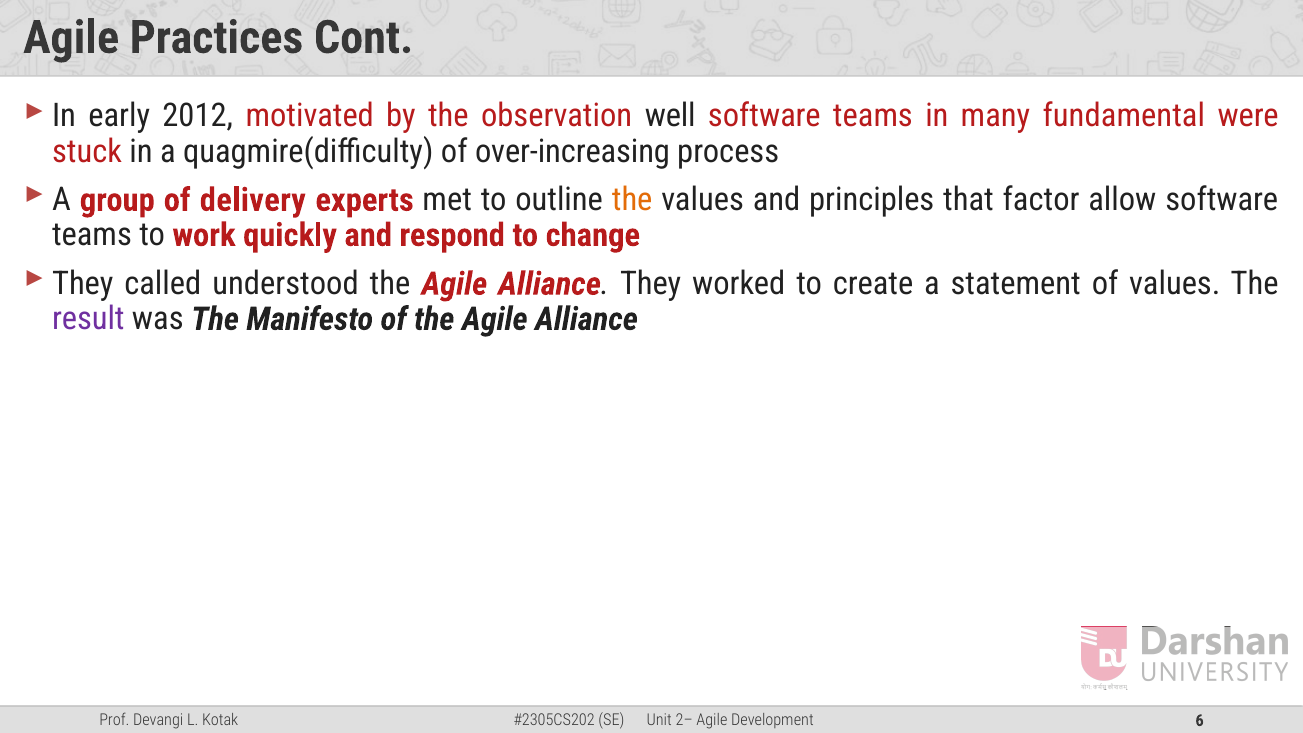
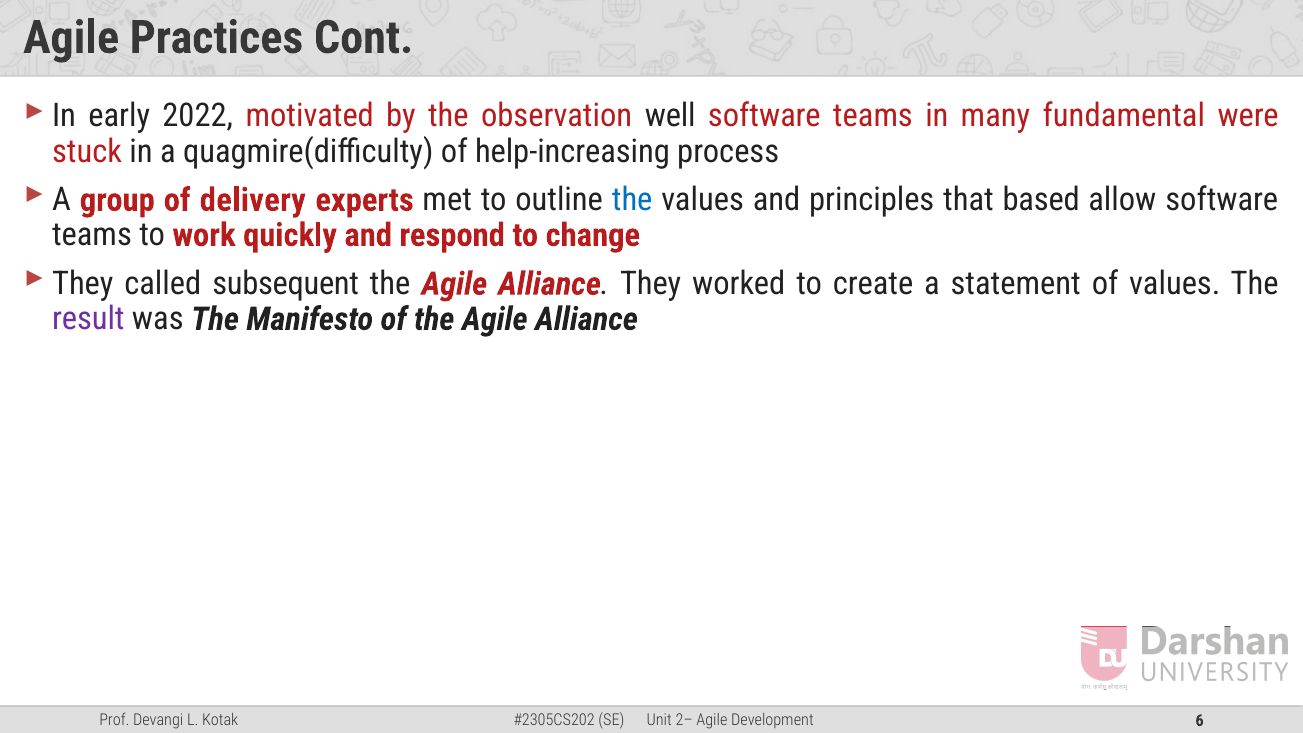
2012: 2012 -> 2022 (198, 116)
over-increasing: over-increasing -> help-increasing (572, 151)
the colour: orange -> blue (632, 200)
factor: factor -> based (1041, 200)
understood: understood -> subsequent (286, 284)
